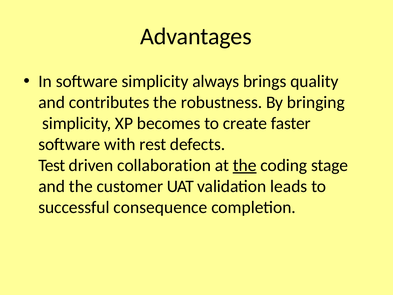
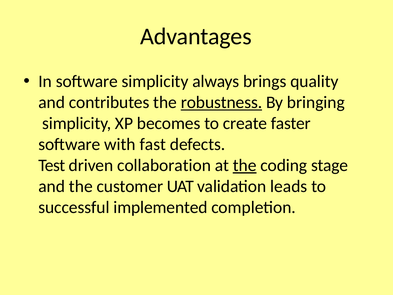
robustness underline: none -> present (222, 102)
rest: rest -> fast (153, 144)
consequence: consequence -> implemented (160, 207)
